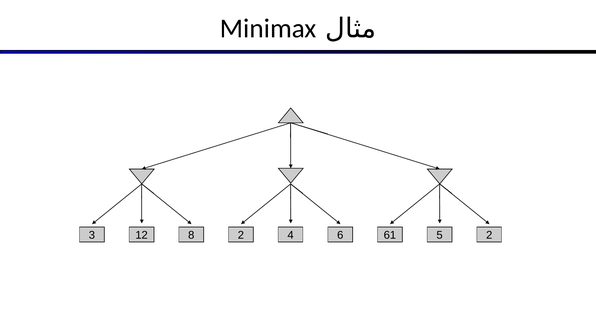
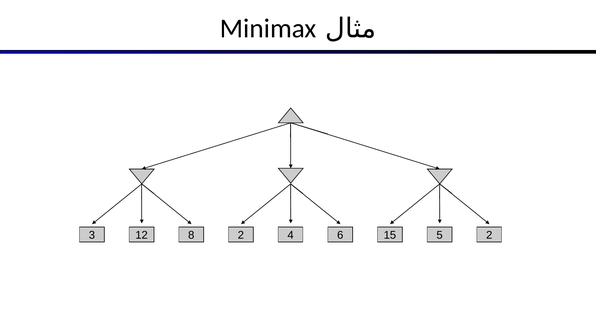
61: 61 -> 15 (390, 235)
